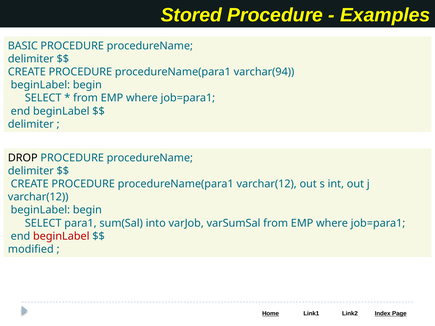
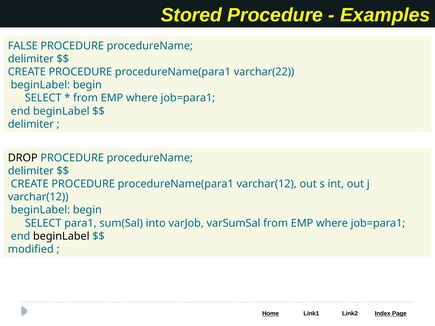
BASIC: BASIC -> FALSE (23, 46)
varchar(94: varchar(94 -> varchar(22 (264, 72)
beginLabel colour: red -> black (61, 236)
